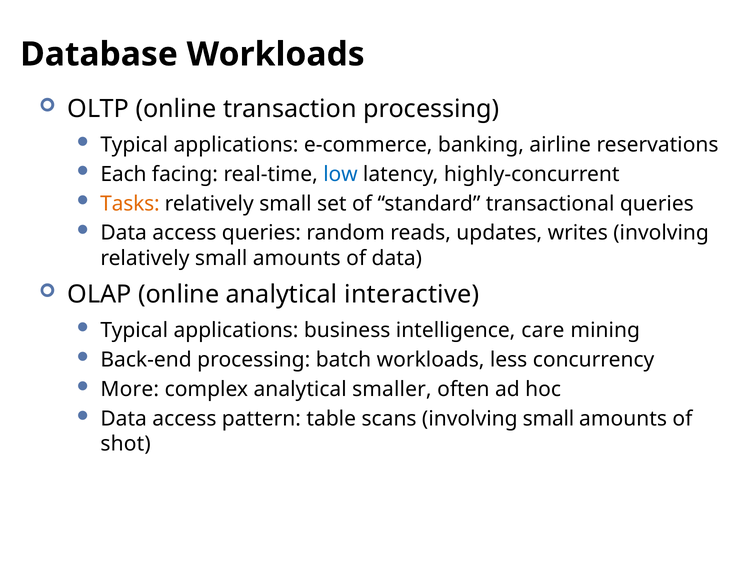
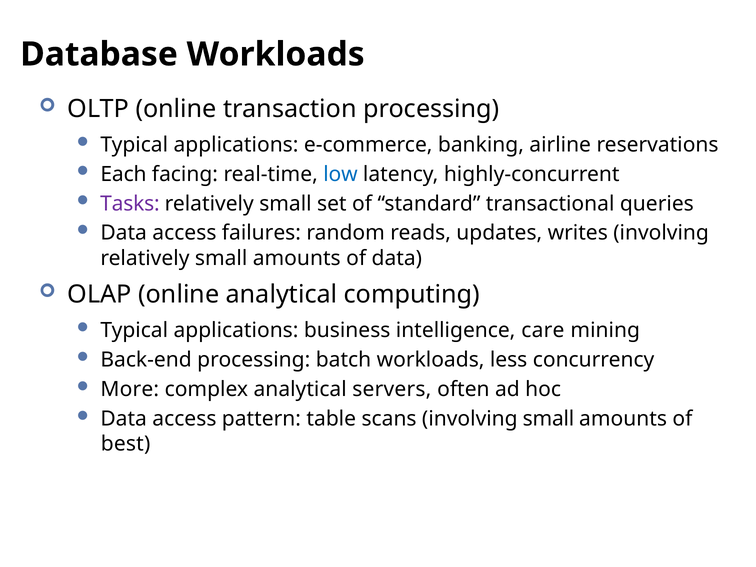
Tasks colour: orange -> purple (130, 204)
access queries: queries -> failures (261, 233)
interactive: interactive -> computing (412, 295)
smaller: smaller -> servers (392, 389)
shot: shot -> best (126, 444)
